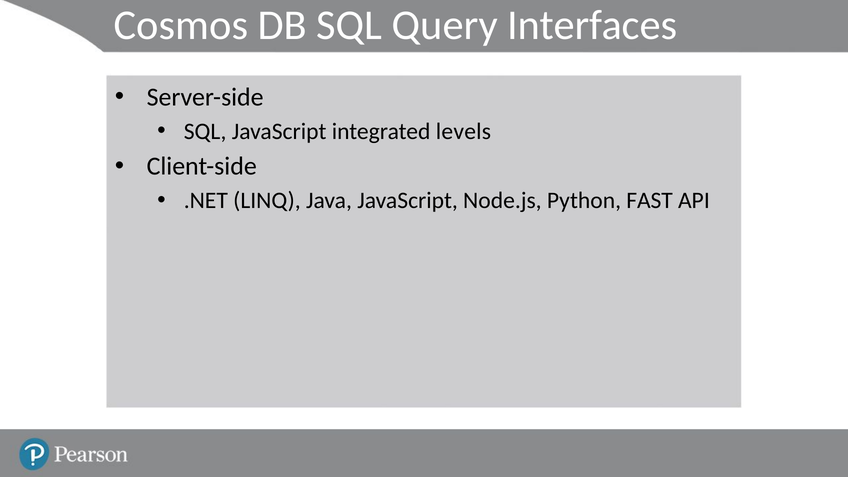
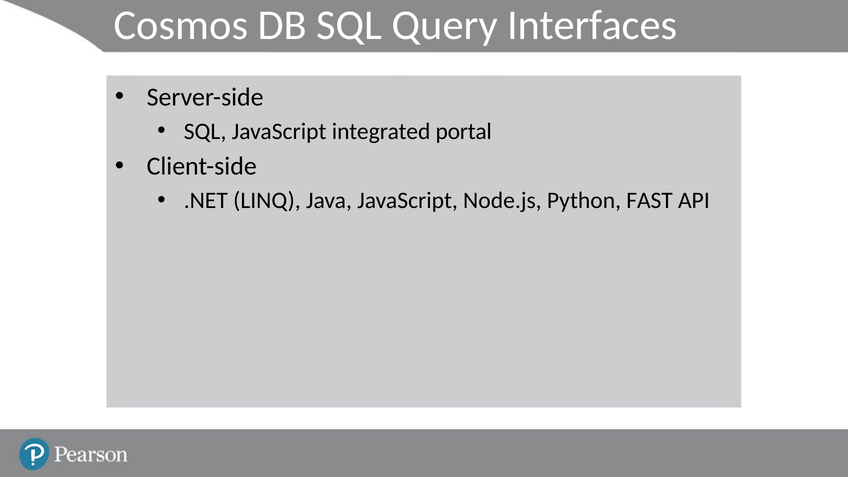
levels: levels -> portal (464, 131)
